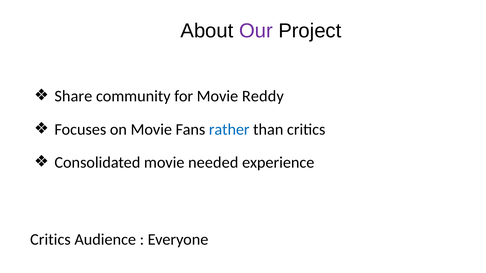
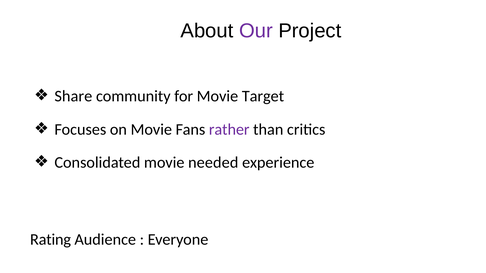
Reddy: Reddy -> Target (263, 96)
rather colour: blue -> purple (229, 130)
Critics: Critics -> Rating (51, 240)
